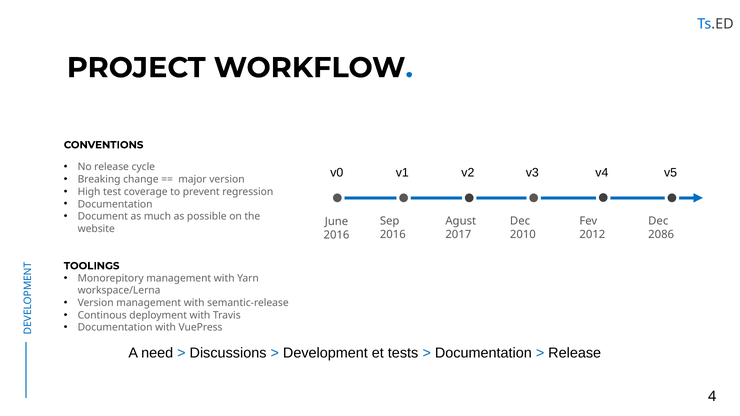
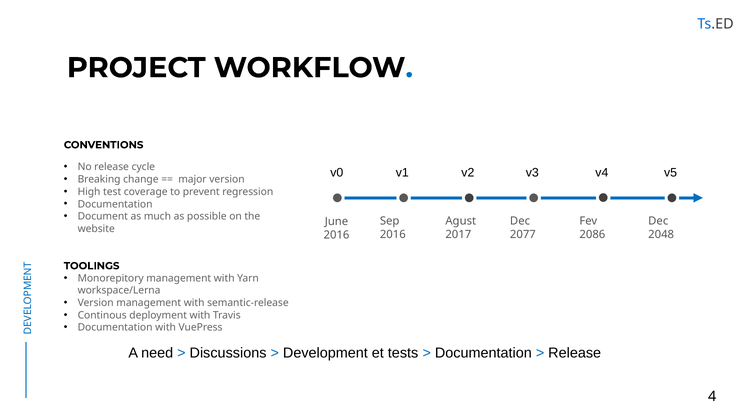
2012: 2012 -> 2086 (592, 235)
2010: 2010 -> 2077 (523, 235)
2086: 2086 -> 2048 (661, 235)
